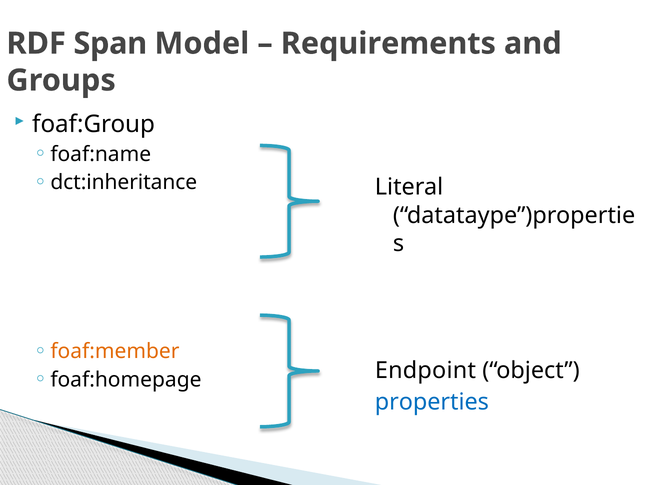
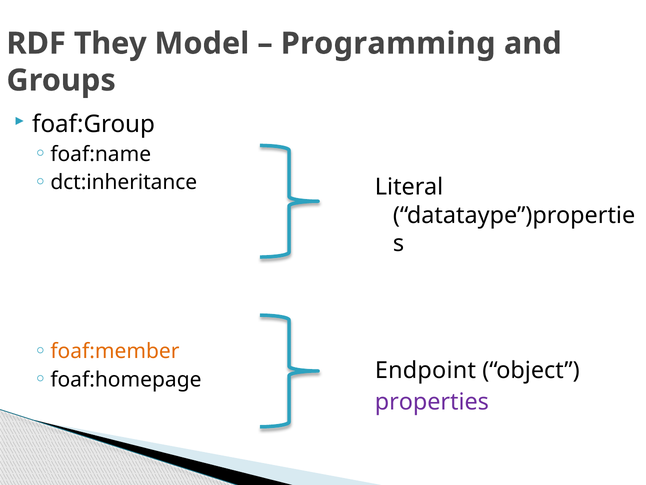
Span: Span -> They (110, 43)
Requirements: Requirements -> Programming (388, 43)
properties colour: blue -> purple (432, 402)
